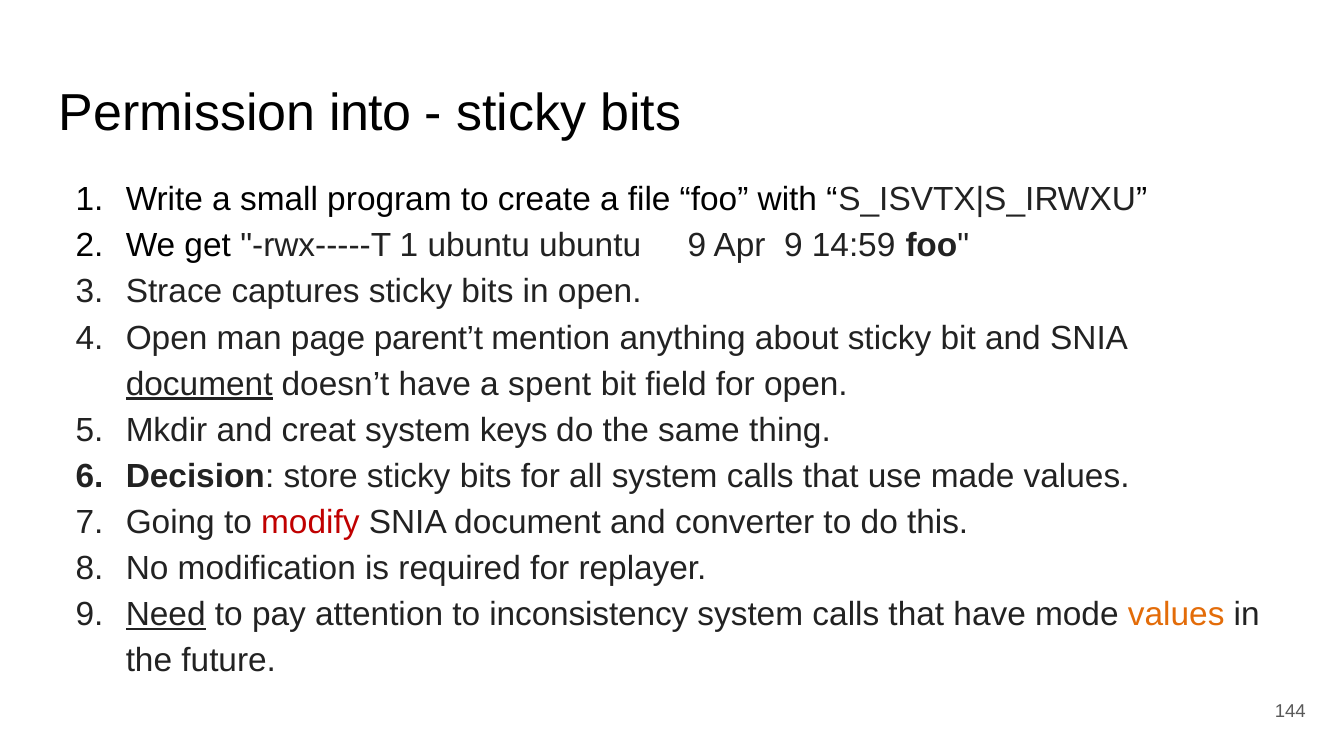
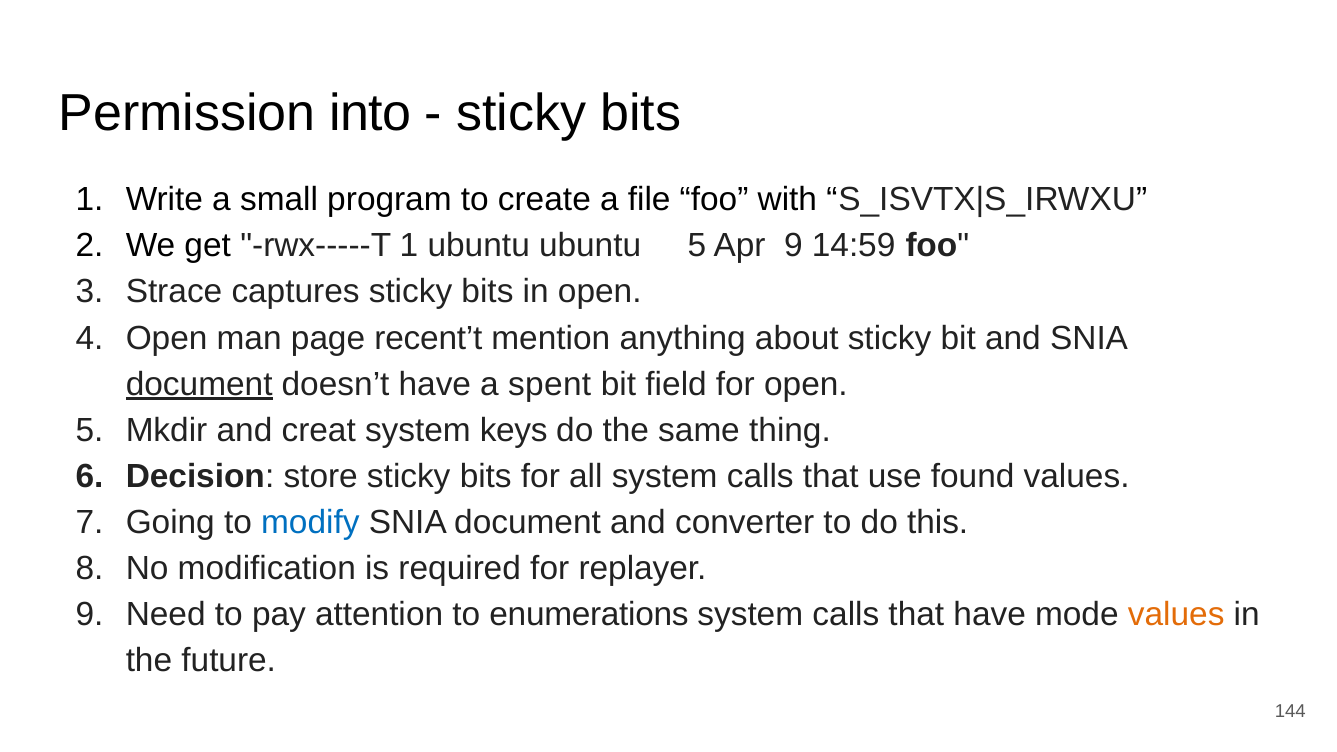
ubuntu 9: 9 -> 5 (697, 246)
parent’t: parent’t -> recent’t (428, 338)
made: made -> found (973, 476)
modify colour: red -> blue (310, 523)
Need underline: present -> none (166, 615)
inconsistency: inconsistency -> enumerations (589, 615)
